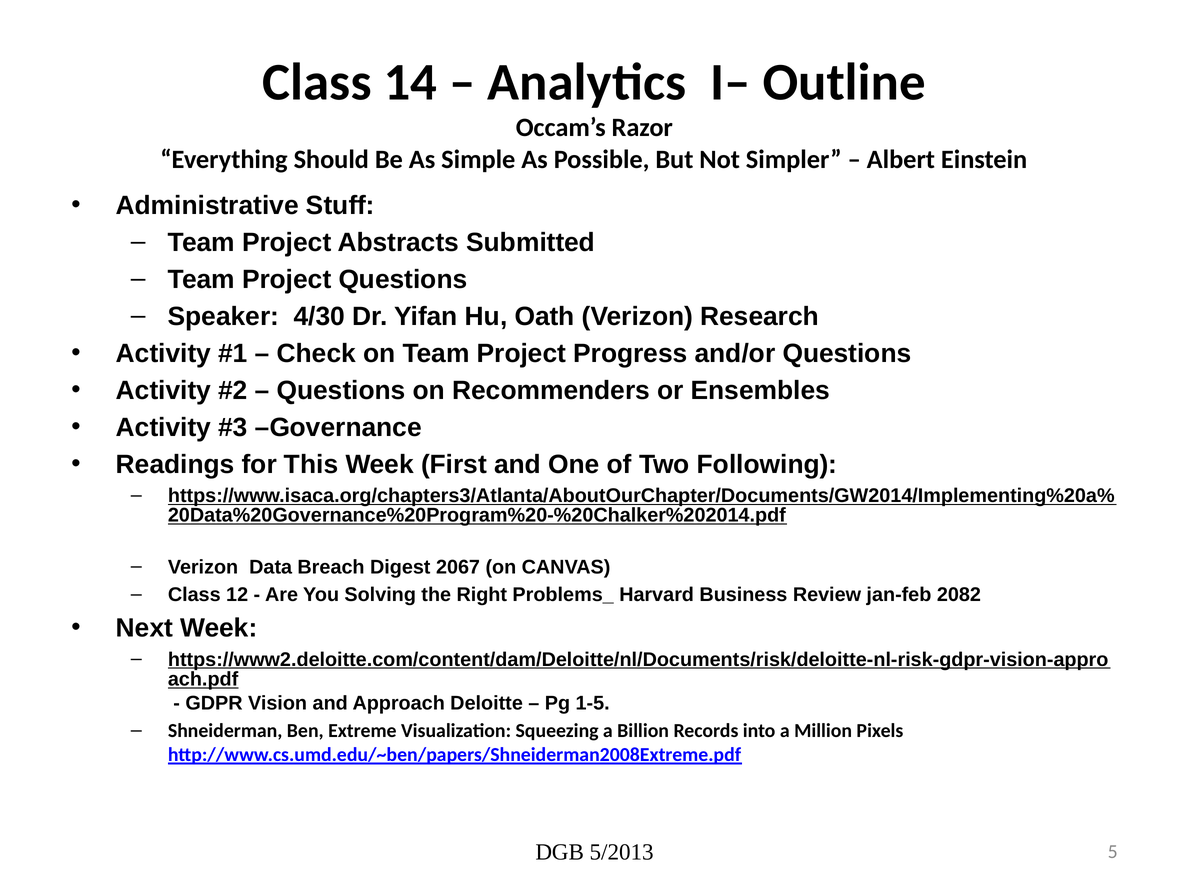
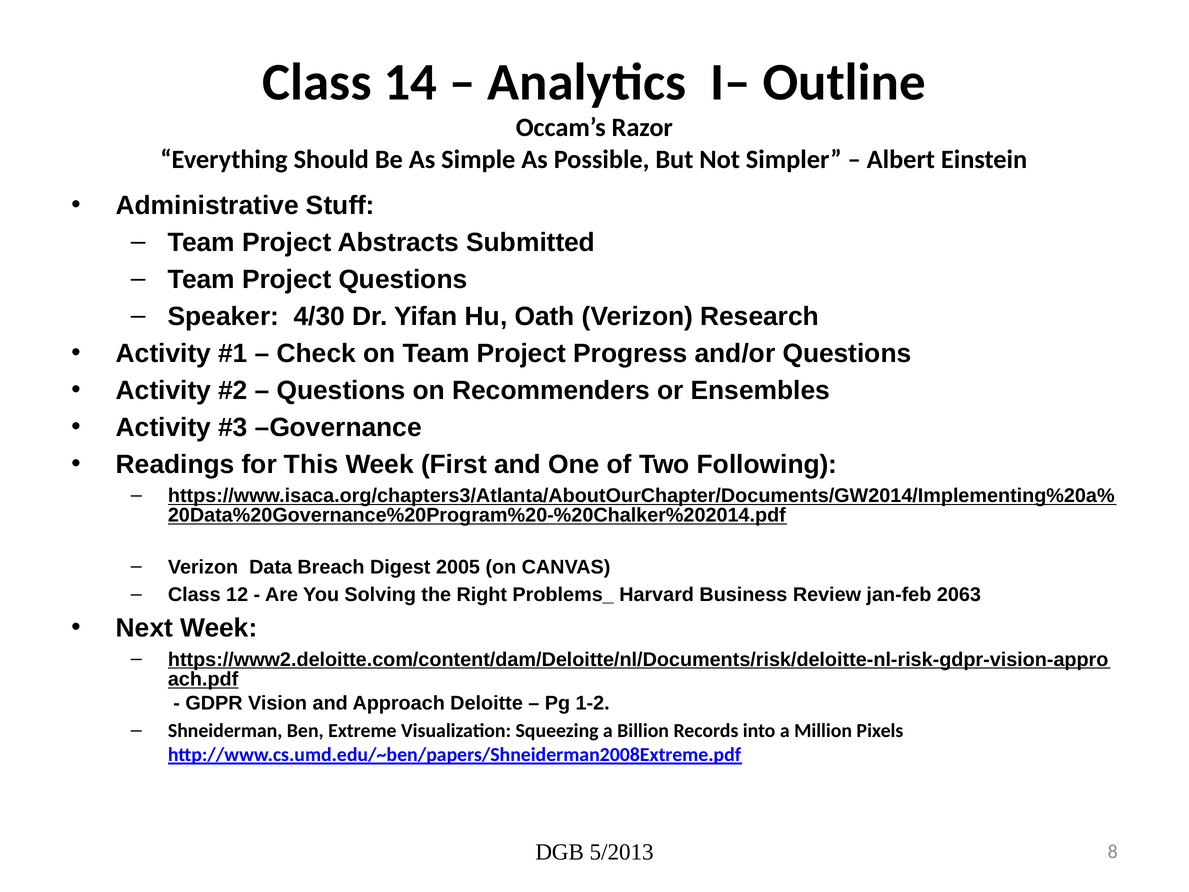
2067: 2067 -> 2005 (458, 567)
2082: 2082 -> 2063 (959, 595)
1-5: 1-5 -> 1-2 (593, 703)
5: 5 -> 8 (1113, 851)
